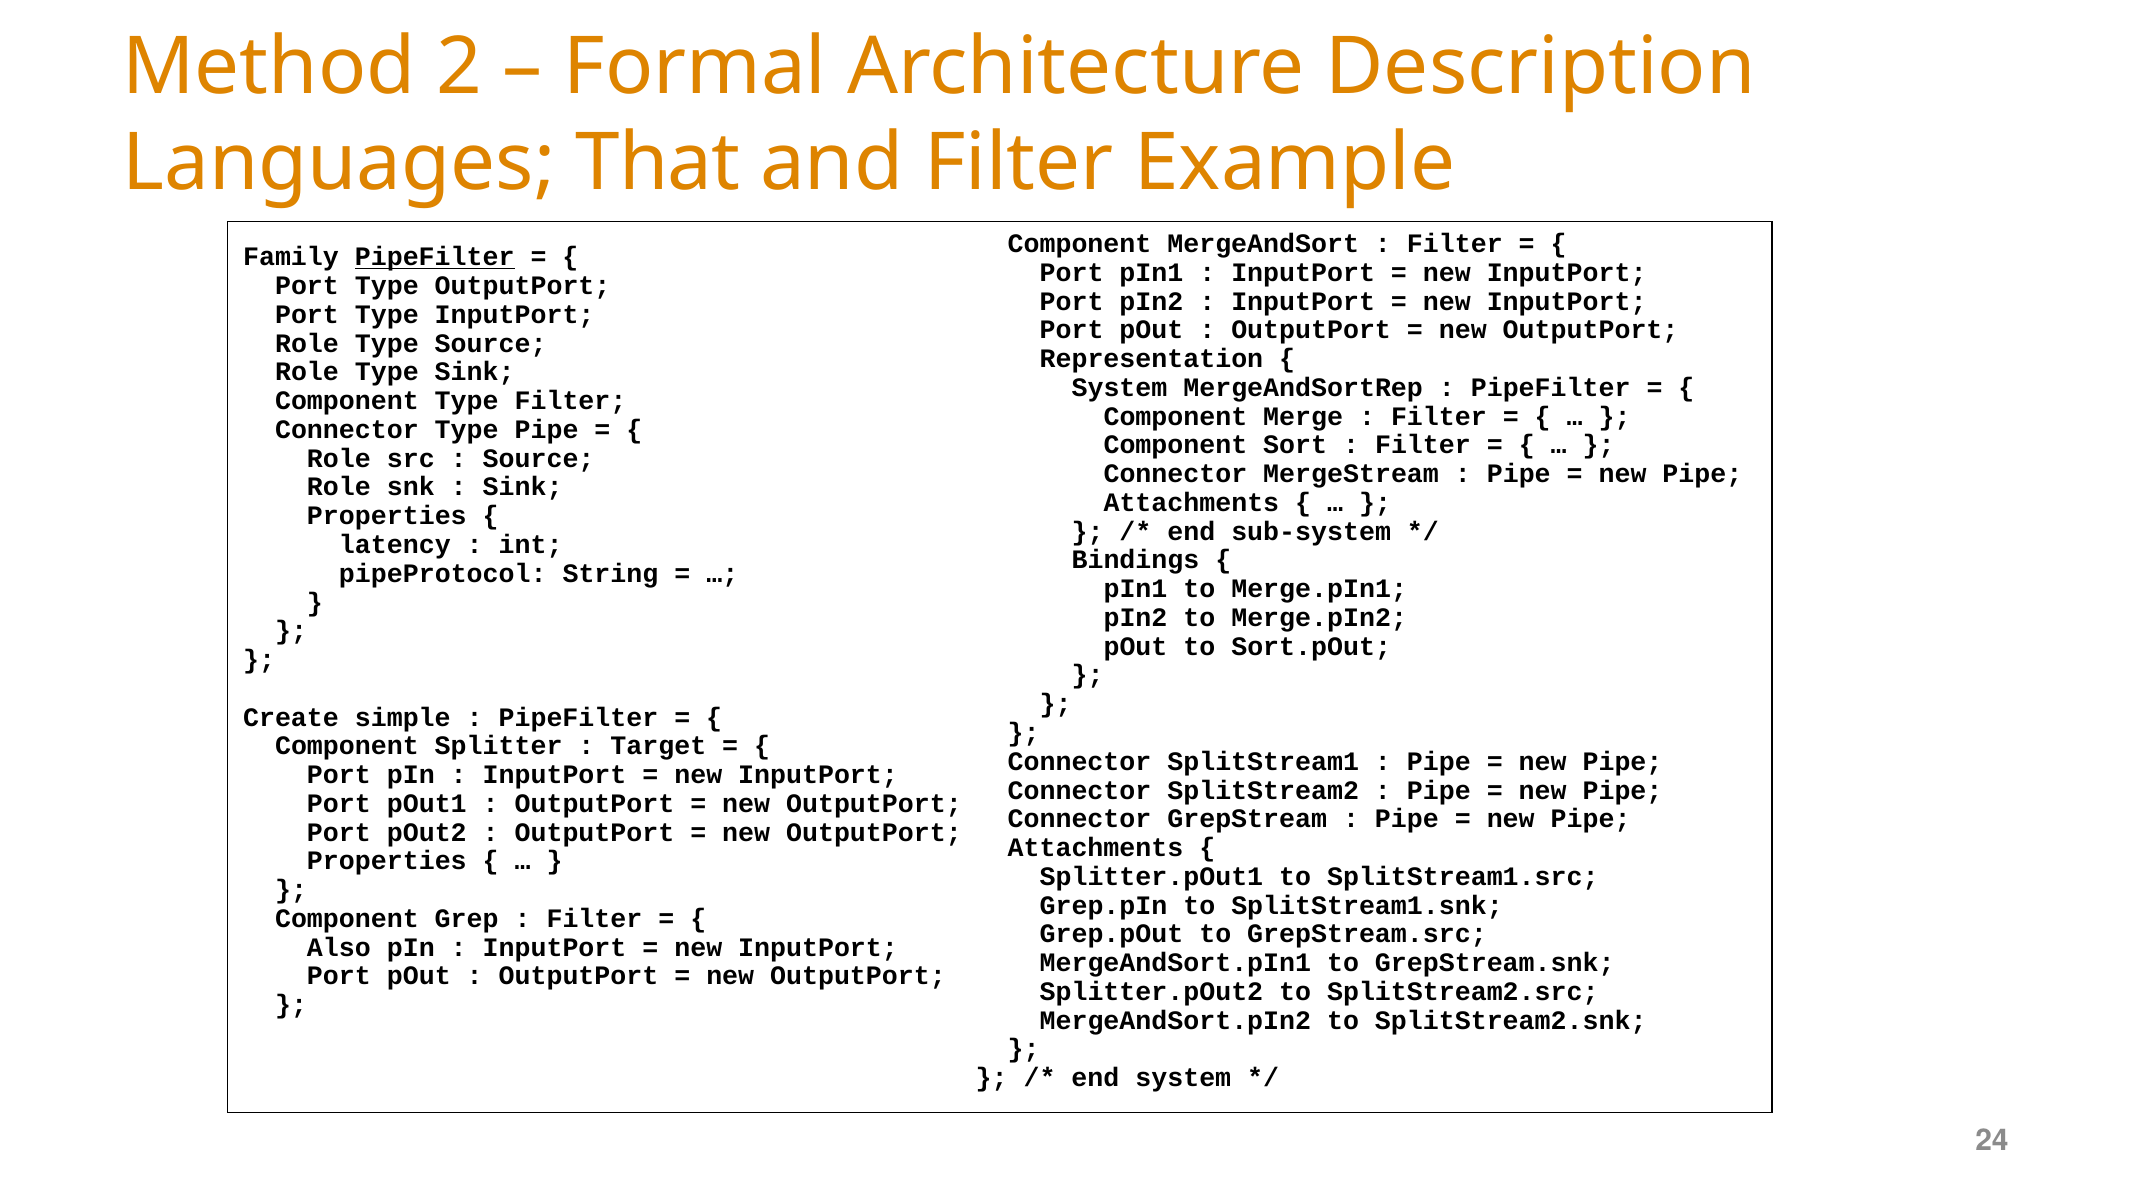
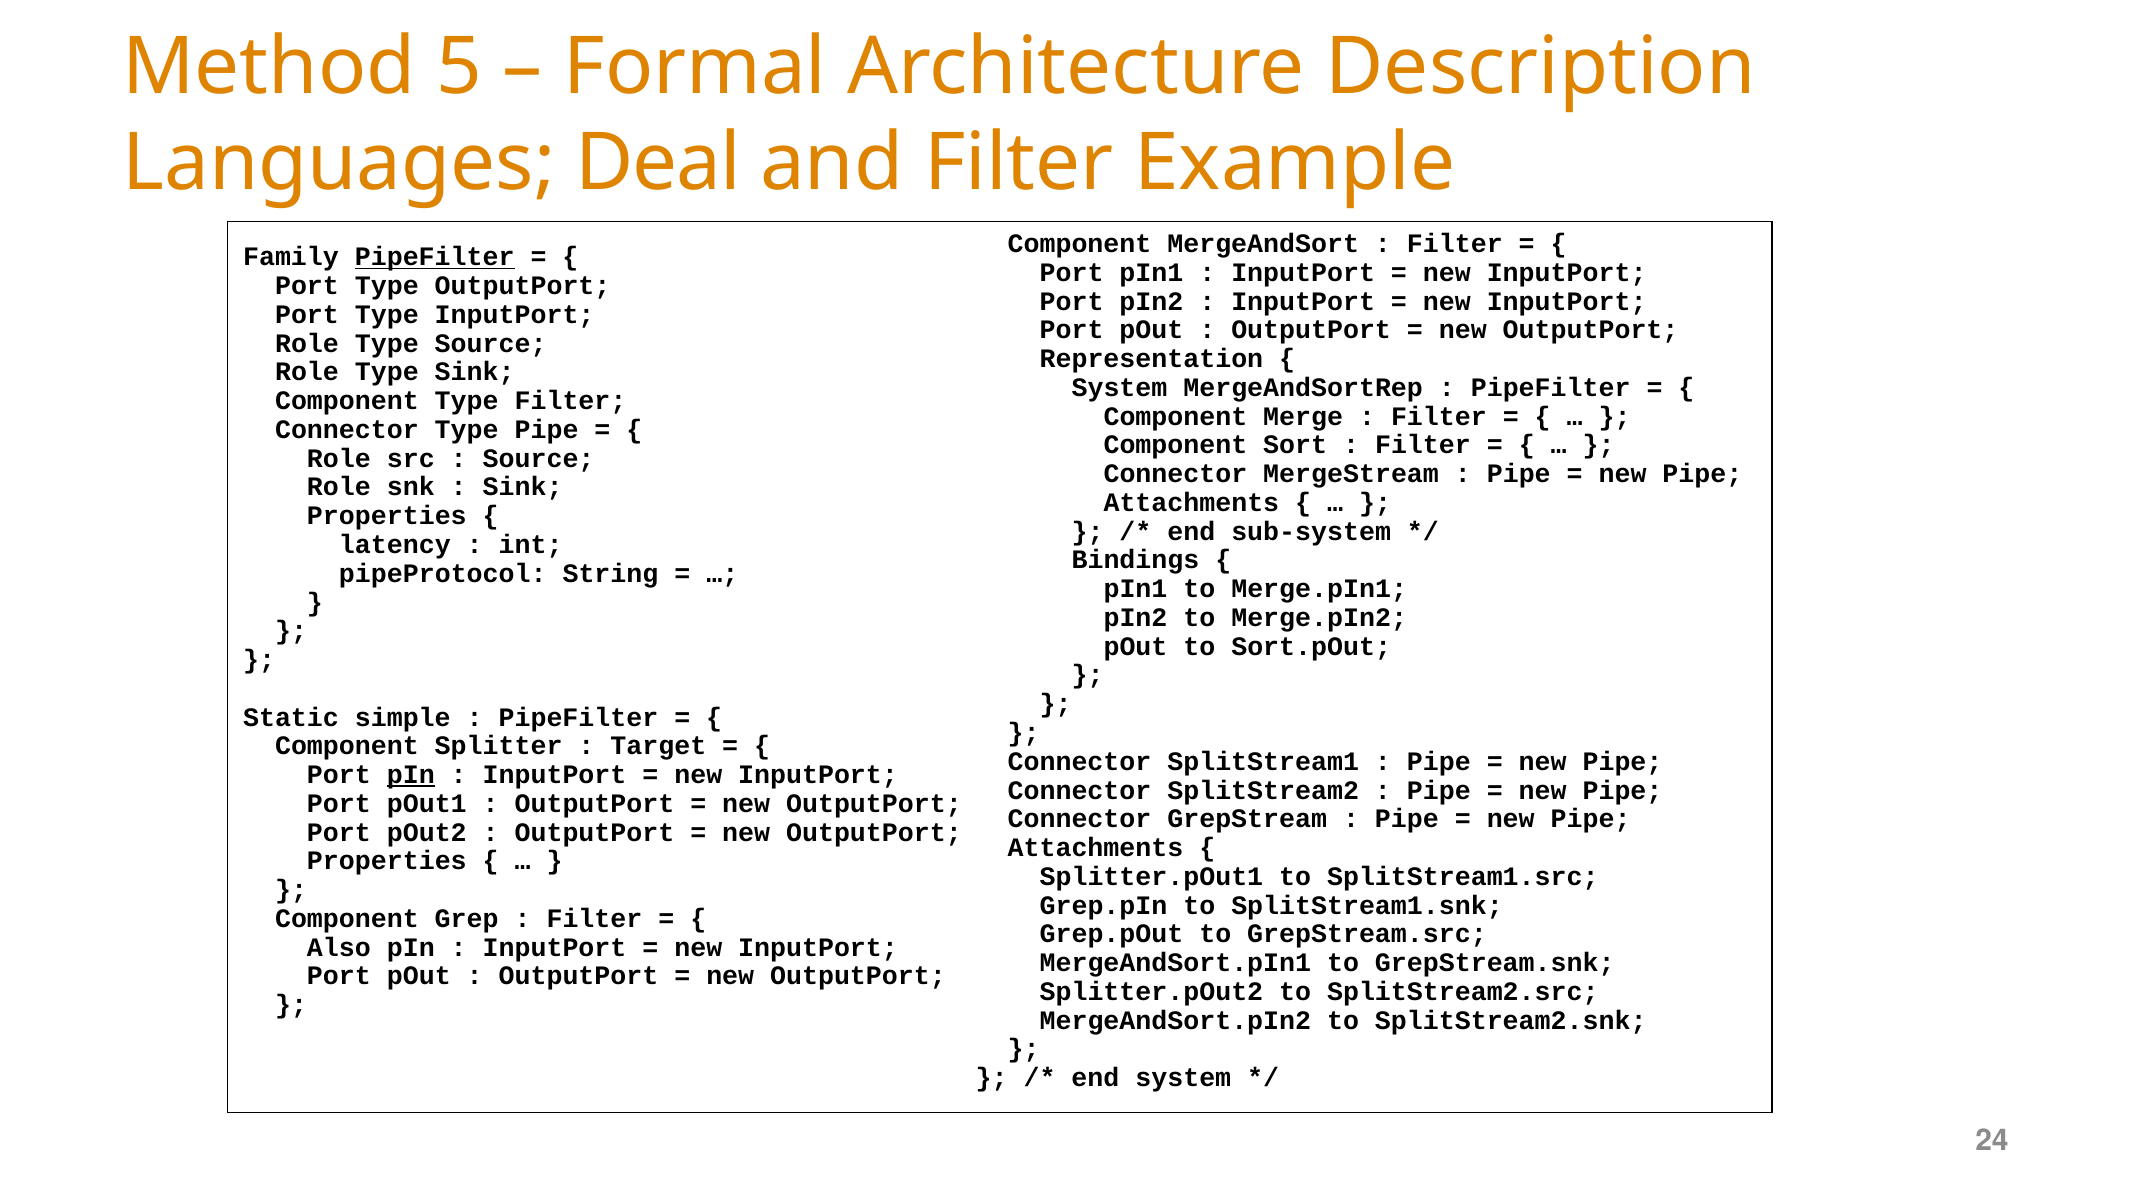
2: 2 -> 5 (459, 67)
That: That -> Deal (658, 163)
Create: Create -> Static (291, 717)
pIn underline: none -> present (411, 775)
